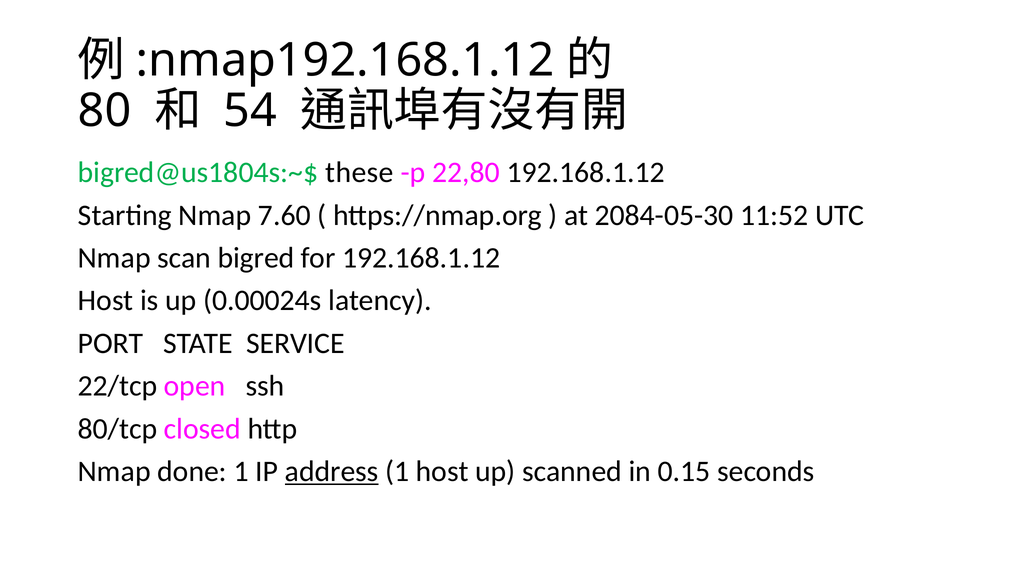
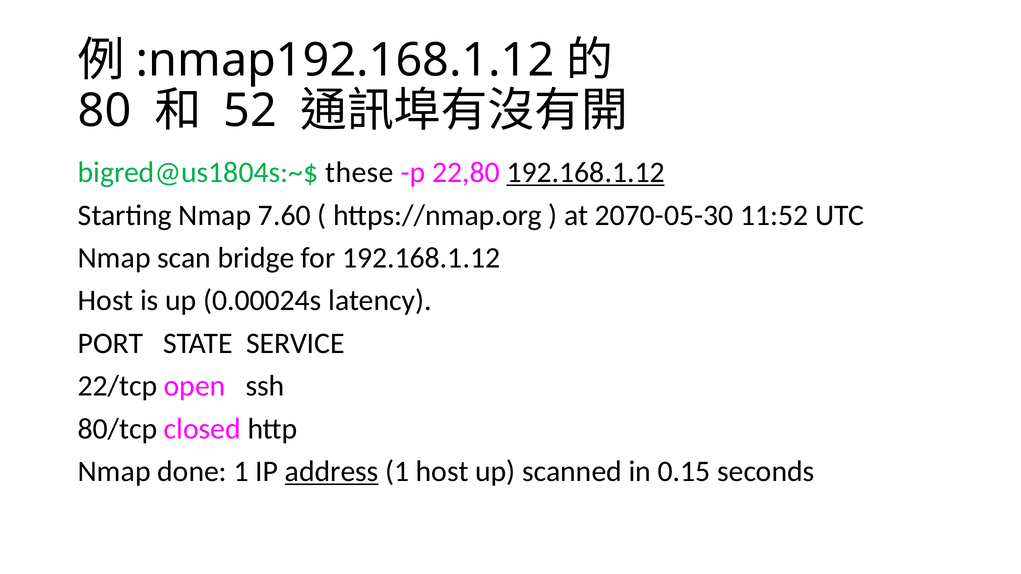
54: 54 -> 52 (250, 111)
192.168.1.12 underline: none -> present (586, 173)
2084-05-30: 2084-05-30 -> 2070-05-30 (664, 215)
bigred: bigred -> bridge (256, 258)
